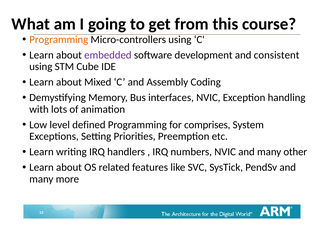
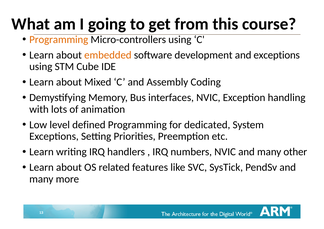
embedded colour: purple -> orange (108, 55)
and consistent: consistent -> exceptions (277, 55)
comprises: comprises -> dedicated (207, 125)
